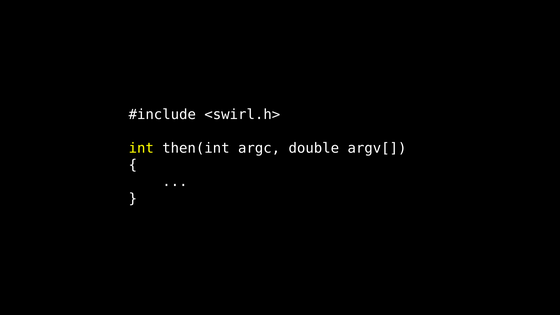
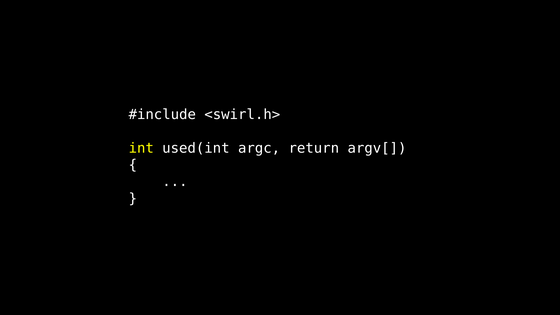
then(int: then(int -> used(int (196, 148)
double: double -> return (314, 148)
